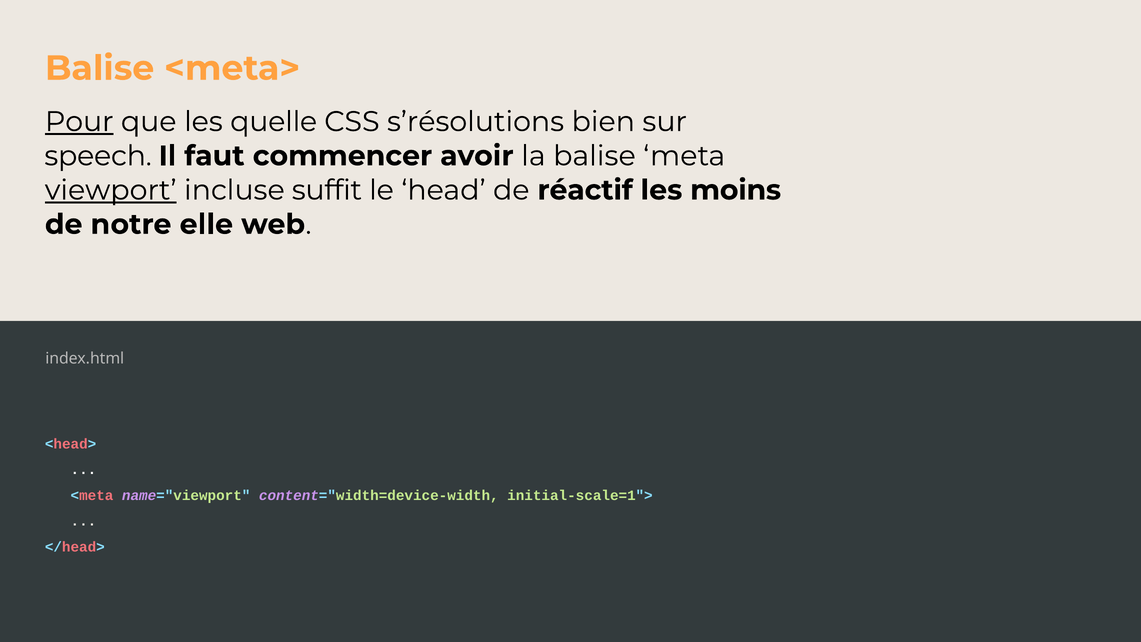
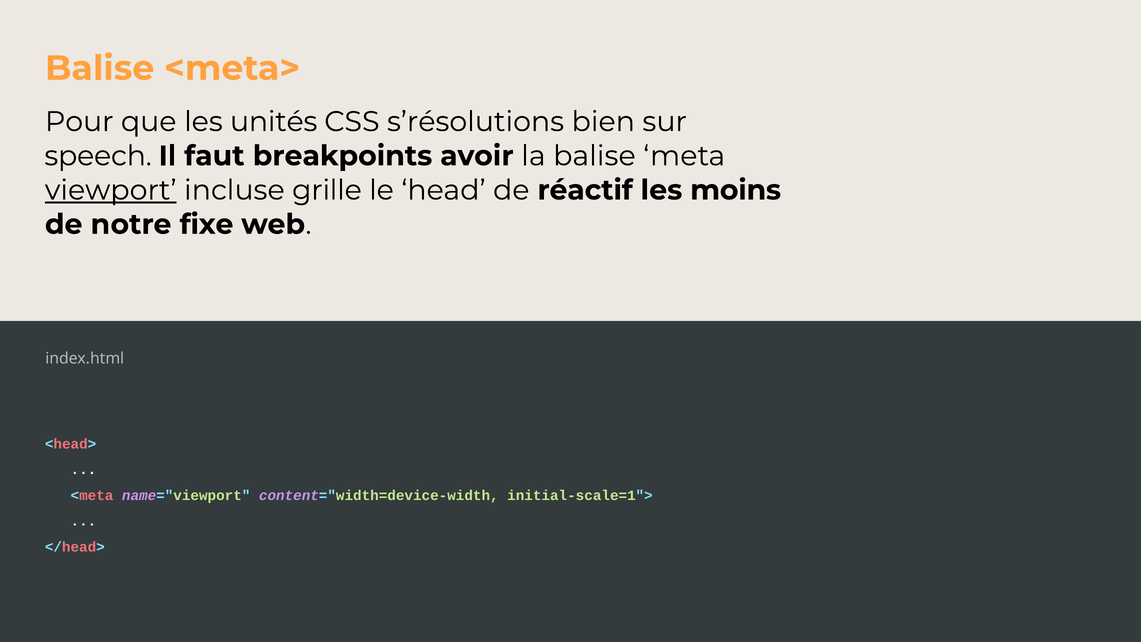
Pour underline: present -> none (79, 122)
quelle: quelle -> unités (274, 122)
commencer: commencer -> breakpoints (342, 156)
suffit: suffit -> grille (327, 190)
elle: elle -> fixe (207, 224)
